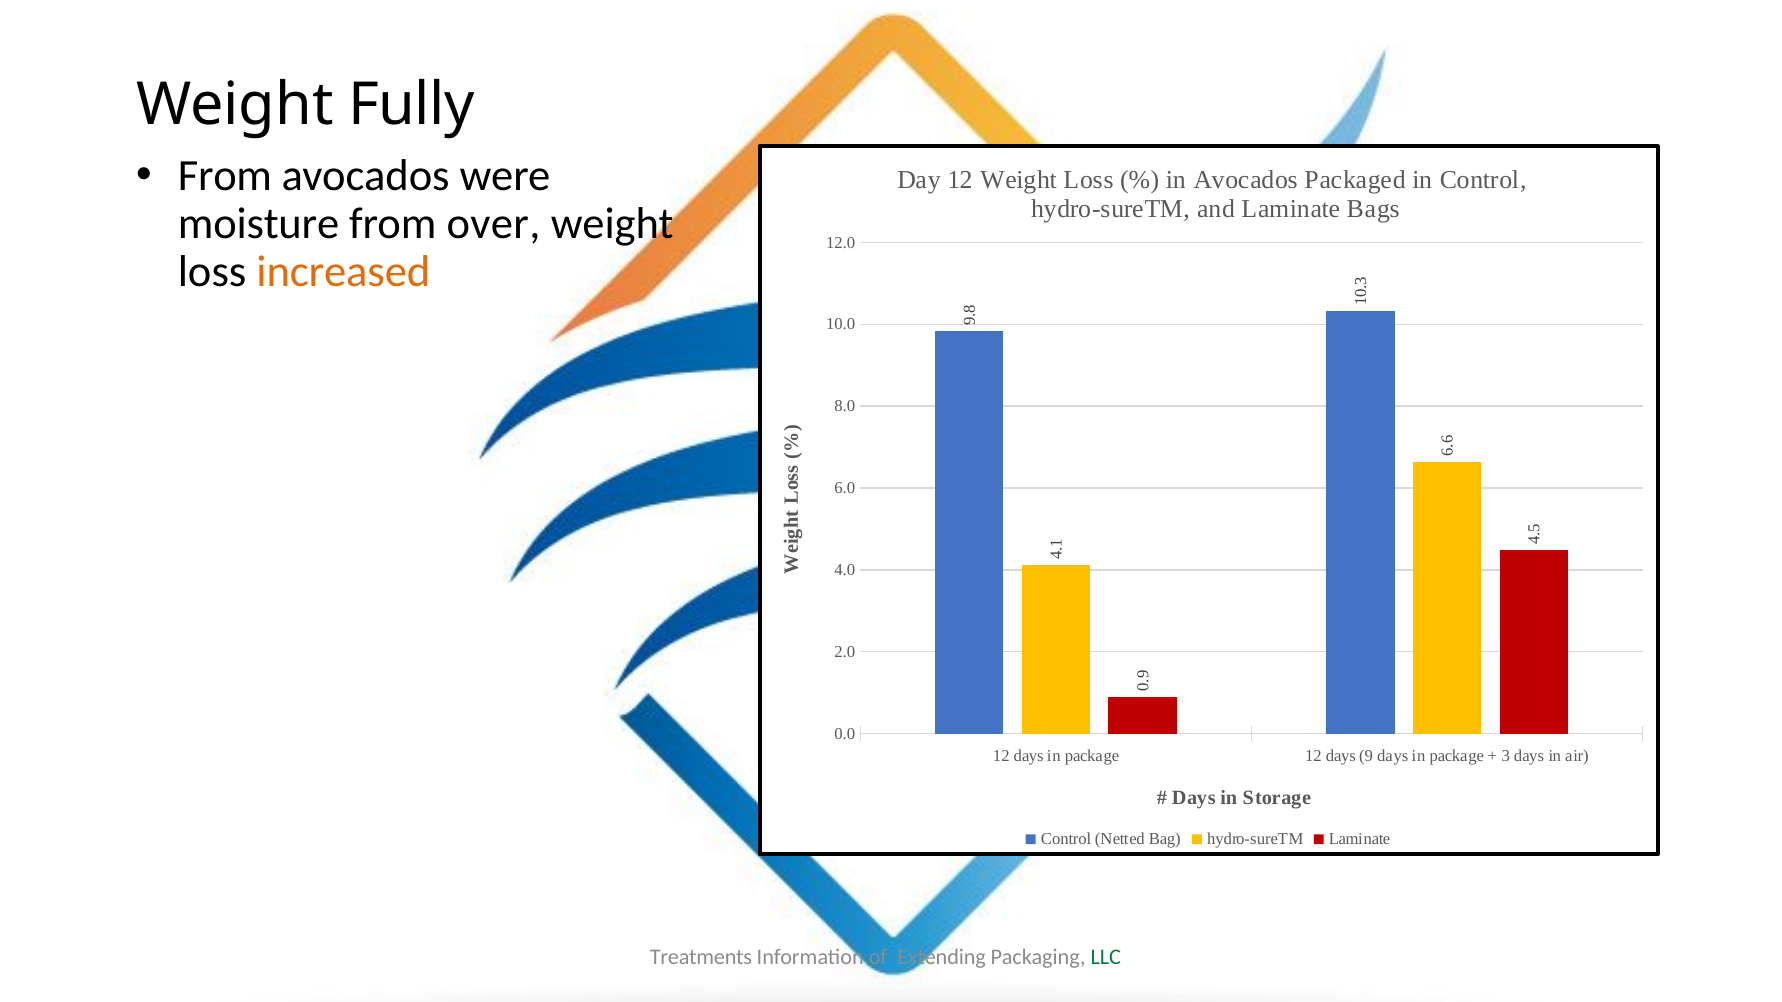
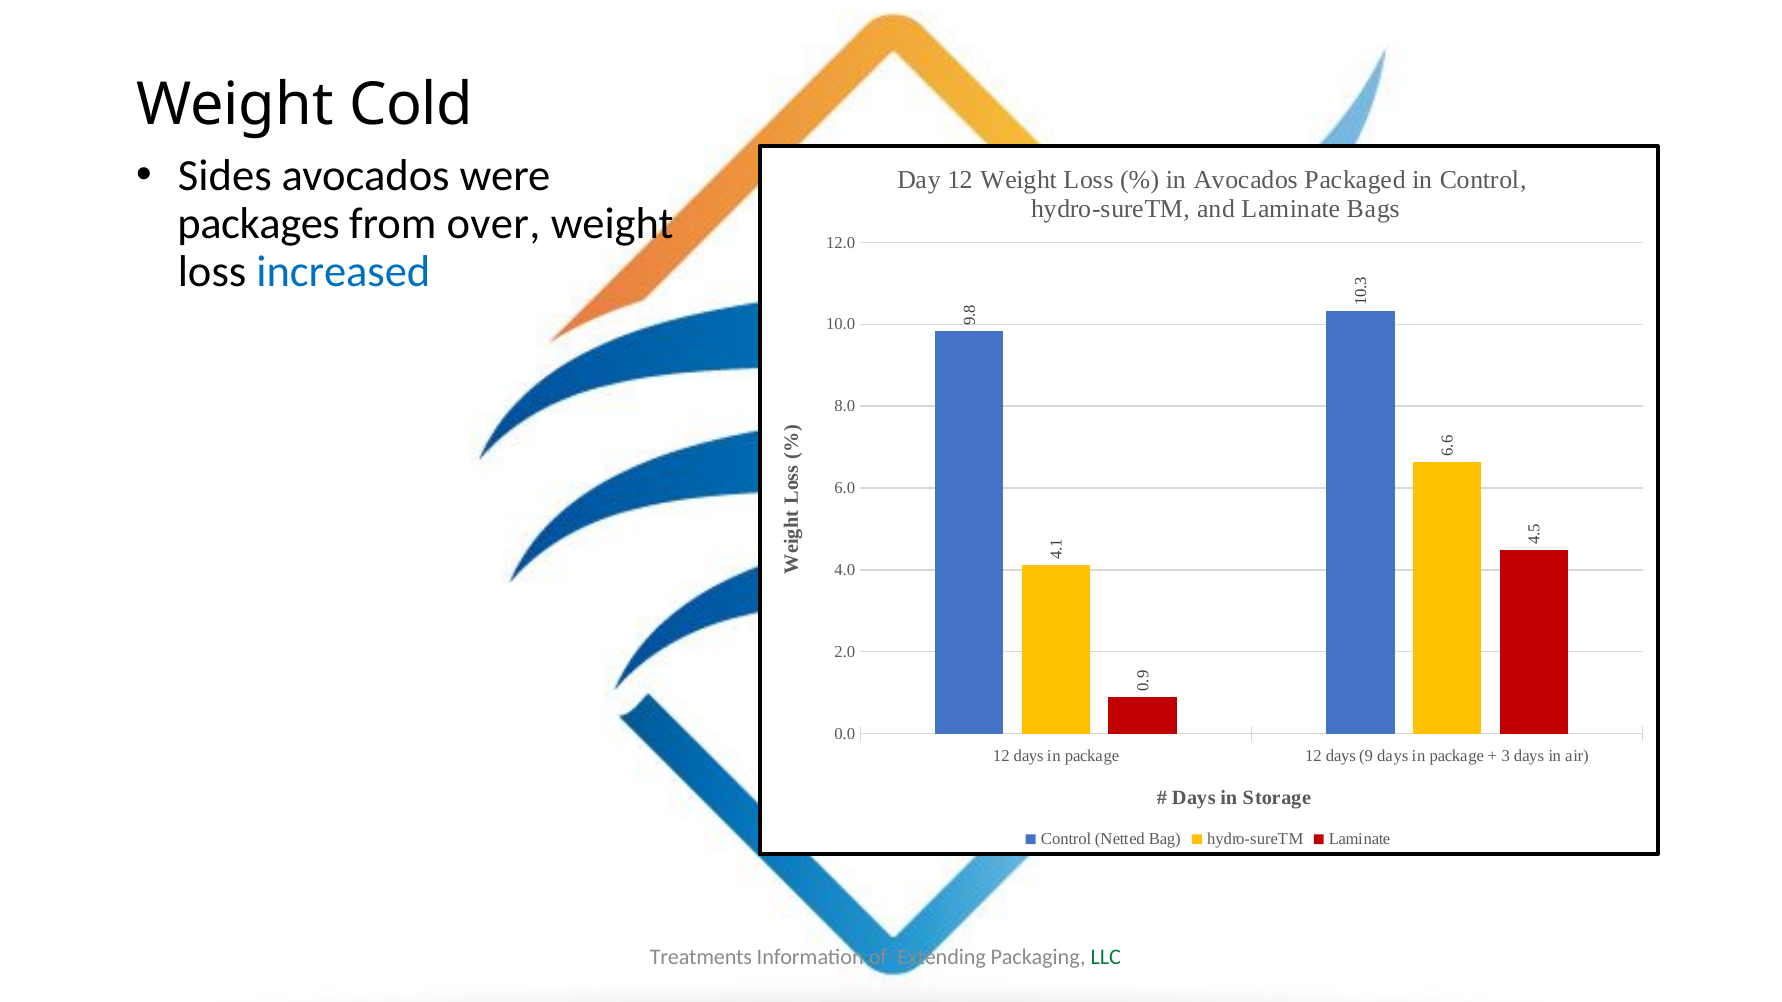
Fully: Fully -> Cold (411, 105)
From: From -> Sides (225, 176)
moisture: moisture -> packages (259, 224)
increased colour: orange -> blue (343, 272)
